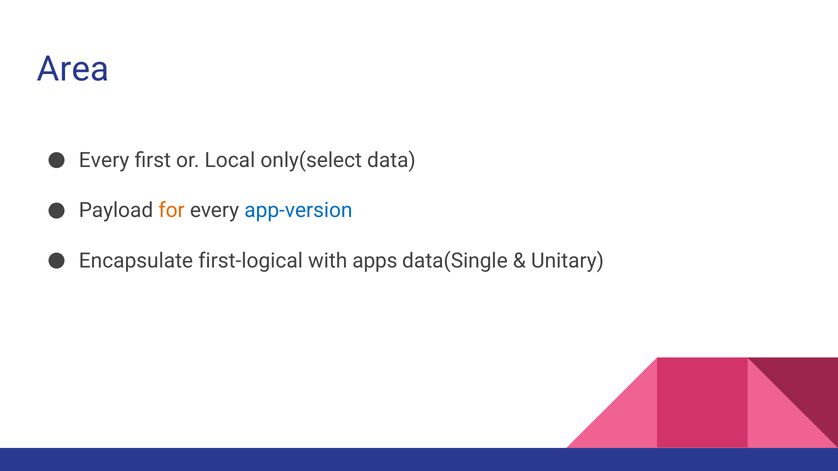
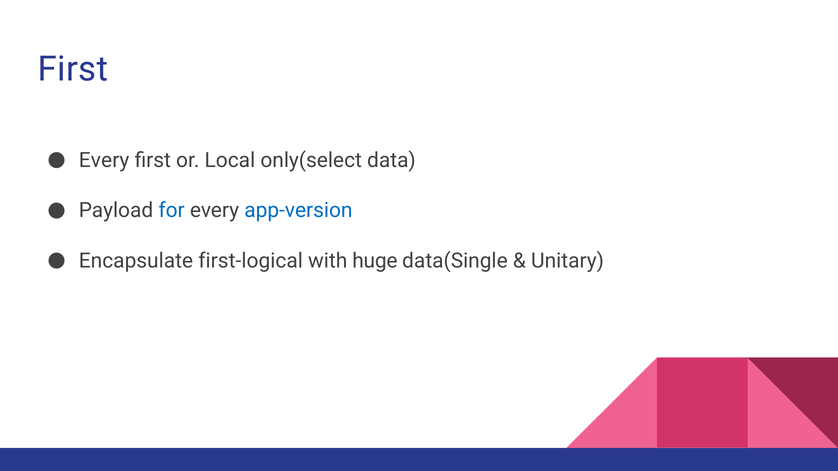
Area: Area -> First (73, 69)
for colour: orange -> blue (172, 211)
apps: apps -> huge (375, 261)
